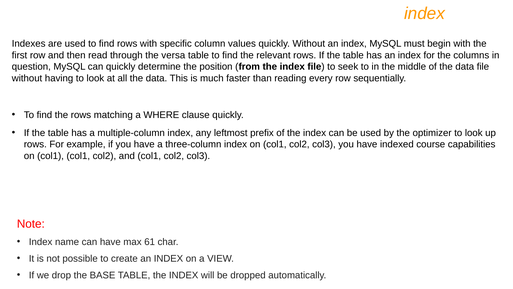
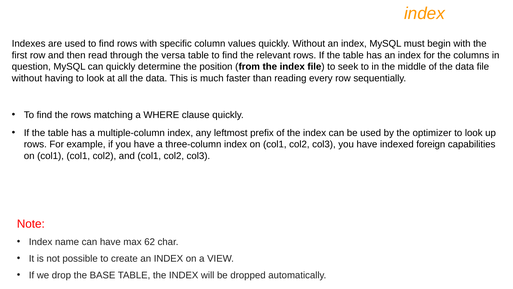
course: course -> foreign (431, 144)
61: 61 -> 62 (150, 242)
